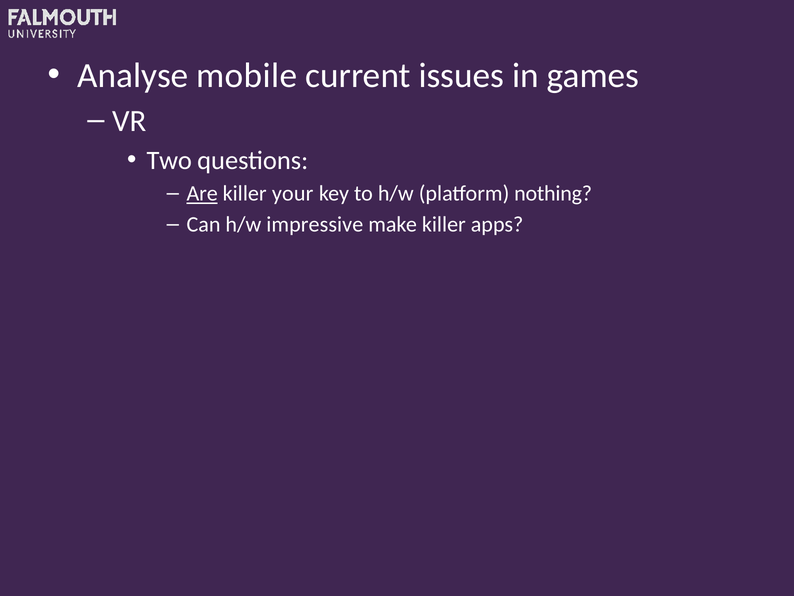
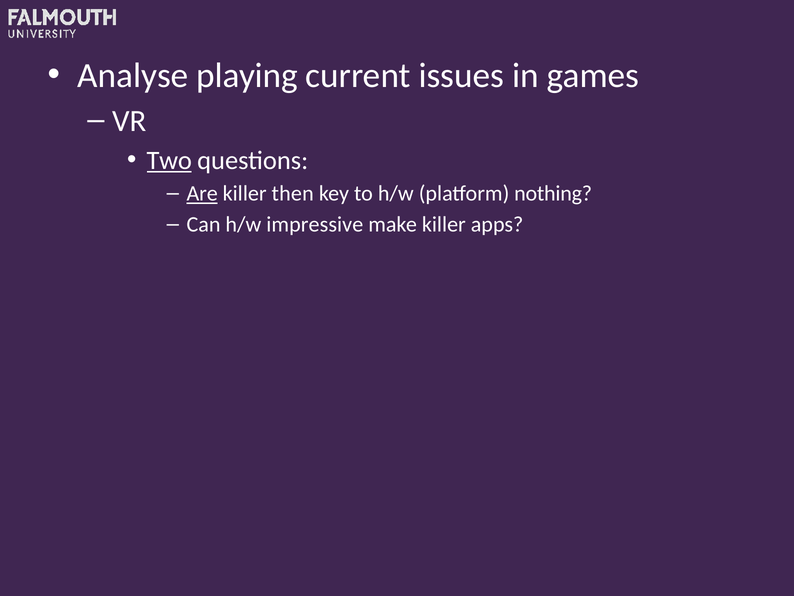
mobile: mobile -> playing (247, 75)
Two underline: none -> present (169, 160)
your: your -> then (293, 193)
